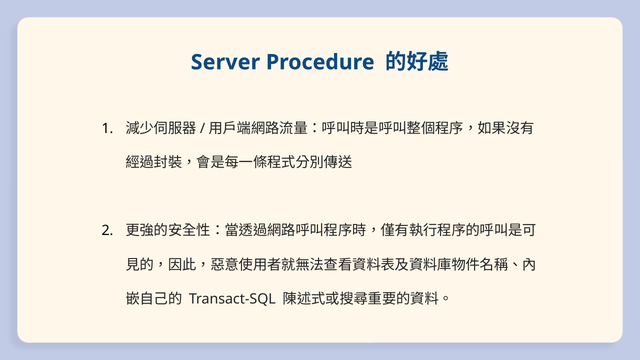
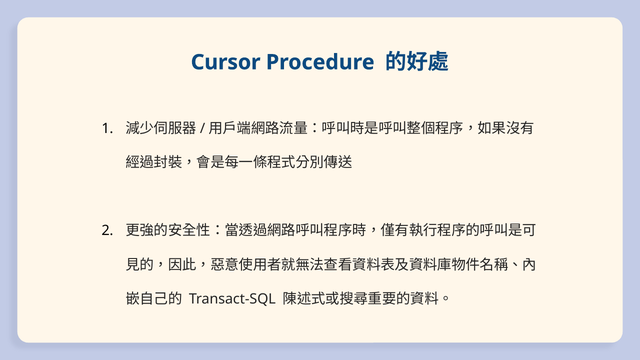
Server: Server -> Cursor (226, 62)
